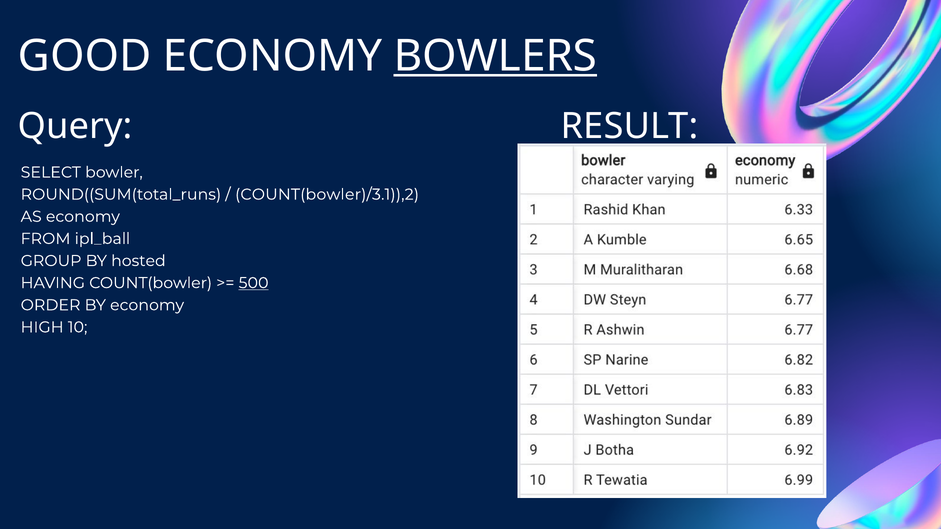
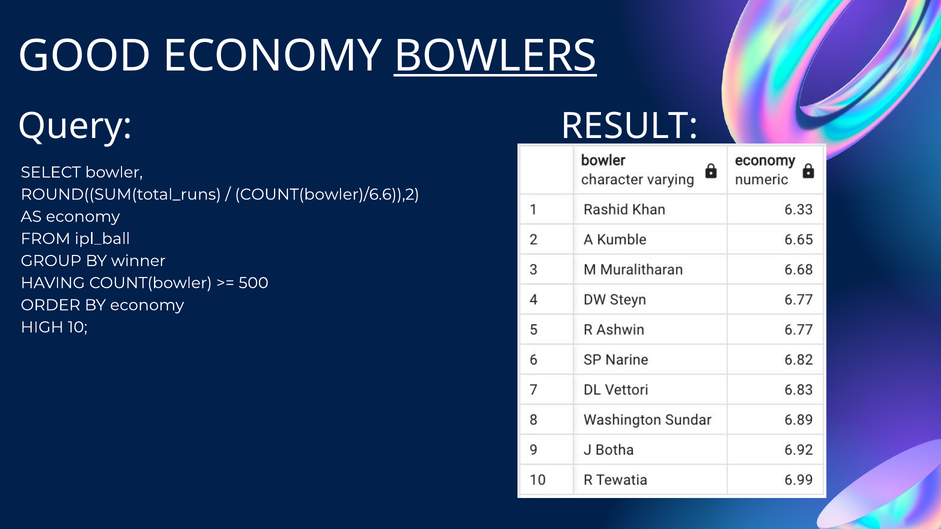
COUNT(bowler)/3.1)),2: COUNT(bowler)/3.1)),2 -> COUNT(bowler)/6.6)),2 (327, 195)
hosted: hosted -> winner (138, 261)
500 underline: present -> none (254, 283)
